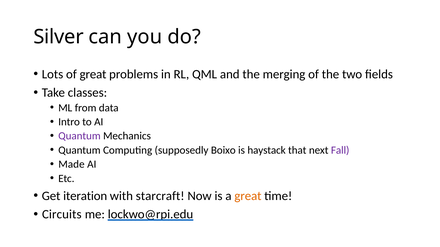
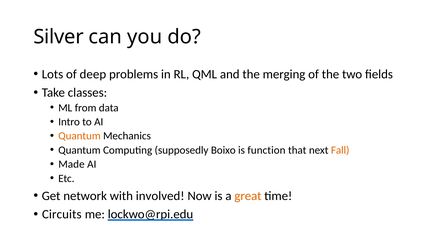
of great: great -> deep (93, 74)
Quantum colour: purple -> orange (79, 136)
haystack: haystack -> function (266, 150)
Fall colour: purple -> orange (340, 150)
iteration: iteration -> network (85, 196)
starcraft: starcraft -> involved (160, 196)
